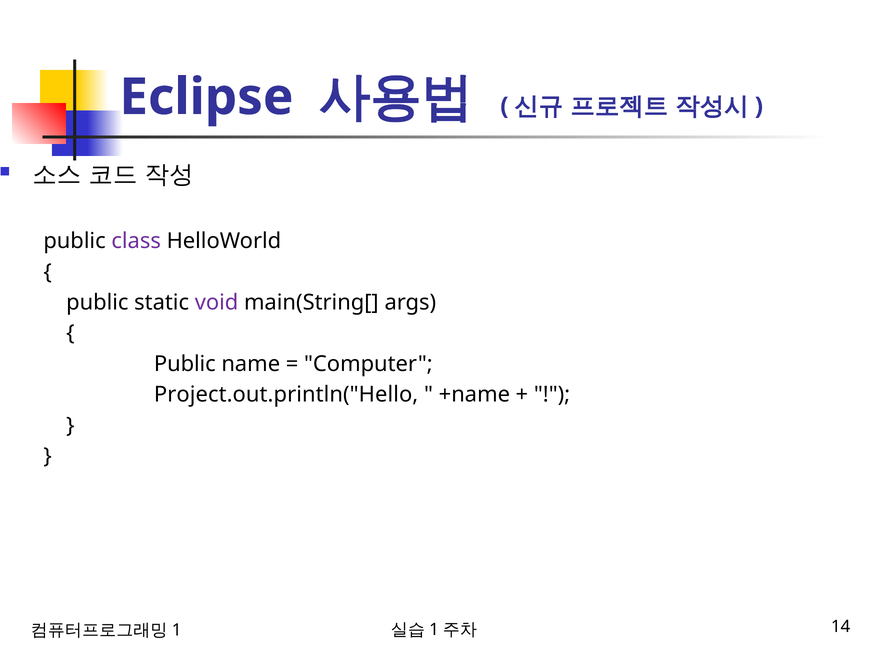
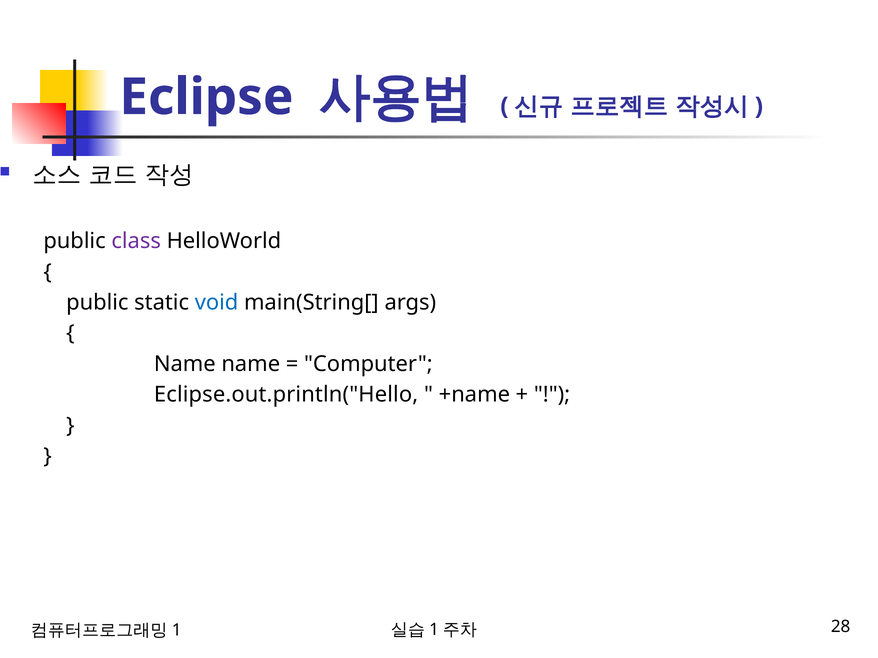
void colour: purple -> blue (217, 303)
Public: Public -> Name (185, 364)
Project.out.println("Hello: Project.out.println("Hello -> Eclipse.out.println("Hello (286, 395)
14: 14 -> 28 (841, 627)
